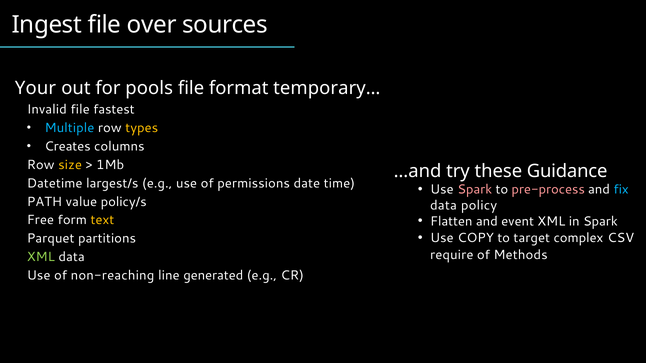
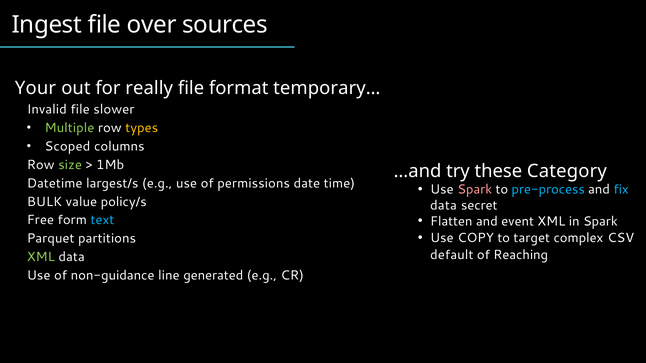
pools: pools -> really (149, 88)
fastest: fastest -> slower (114, 110)
Multiple colour: light blue -> light green (69, 128)
Creates: Creates -> Scoped (67, 147)
size colour: yellow -> light green (70, 165)
Guidance: Guidance -> Category (567, 171)
pre-process colour: pink -> light blue (548, 190)
PATH: PATH -> BULK (44, 202)
policy: policy -> secret (479, 206)
text colour: yellow -> light blue (102, 220)
require: require -> default (452, 255)
Methods: Methods -> Reaching (521, 255)
non-reaching: non-reaching -> non-guidance (113, 276)
